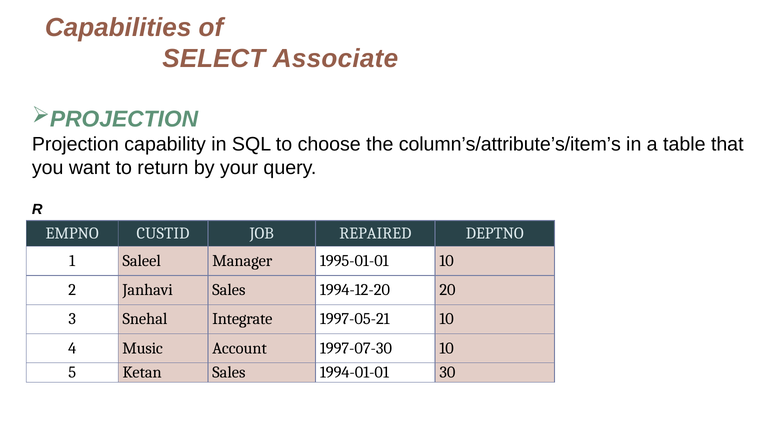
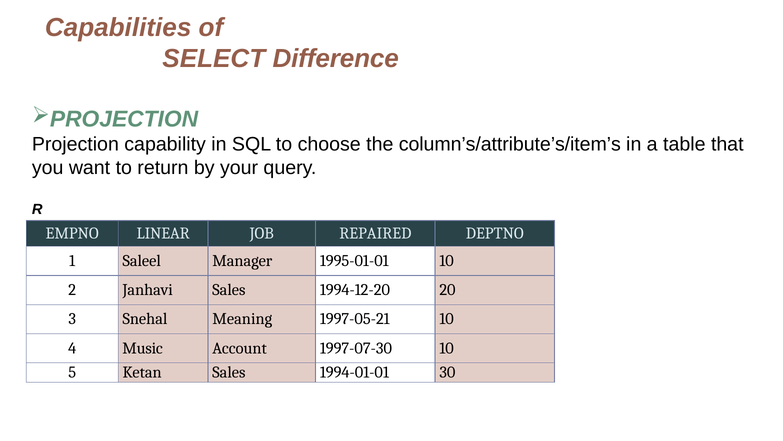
Associate: Associate -> Difference (336, 59)
CUSTID: CUSTID -> LINEAR (163, 233)
Integrate: Integrate -> Meaning (242, 319)
